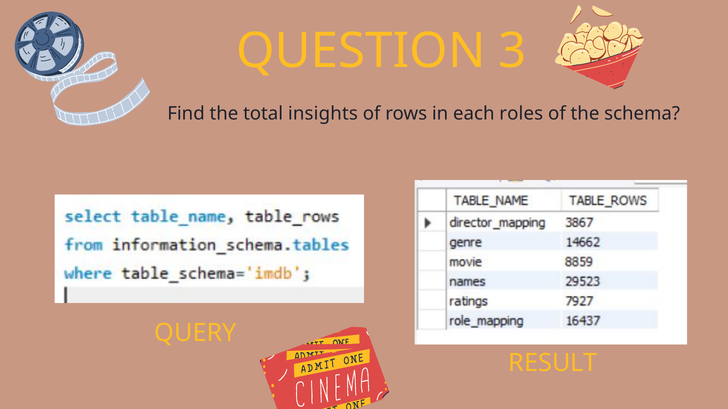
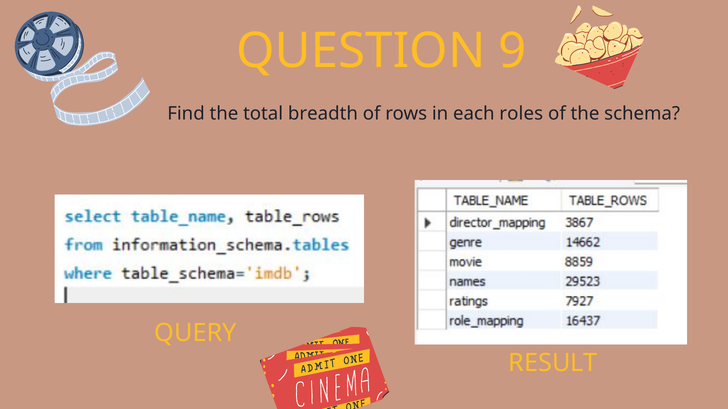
3: 3 -> 9 (512, 51)
insights: insights -> breadth (323, 114)
